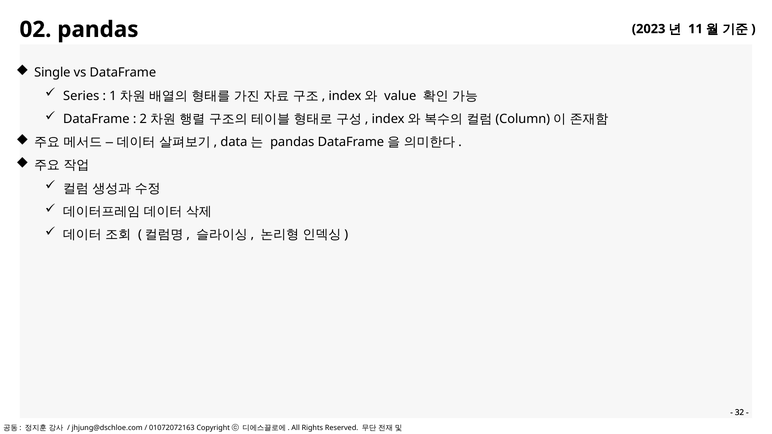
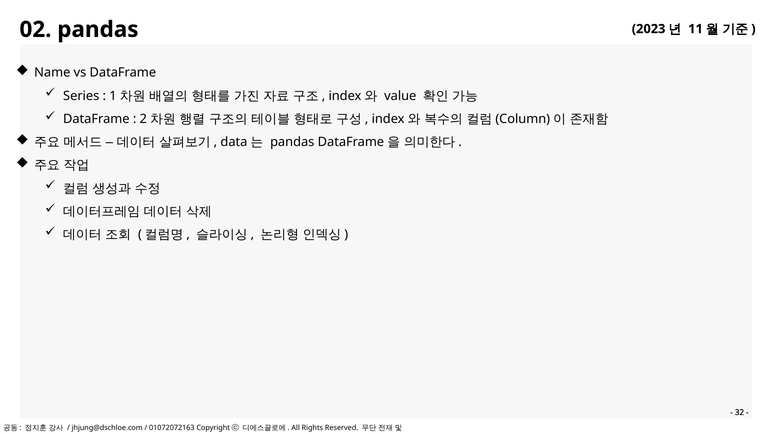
Single: Single -> Name (52, 73)
